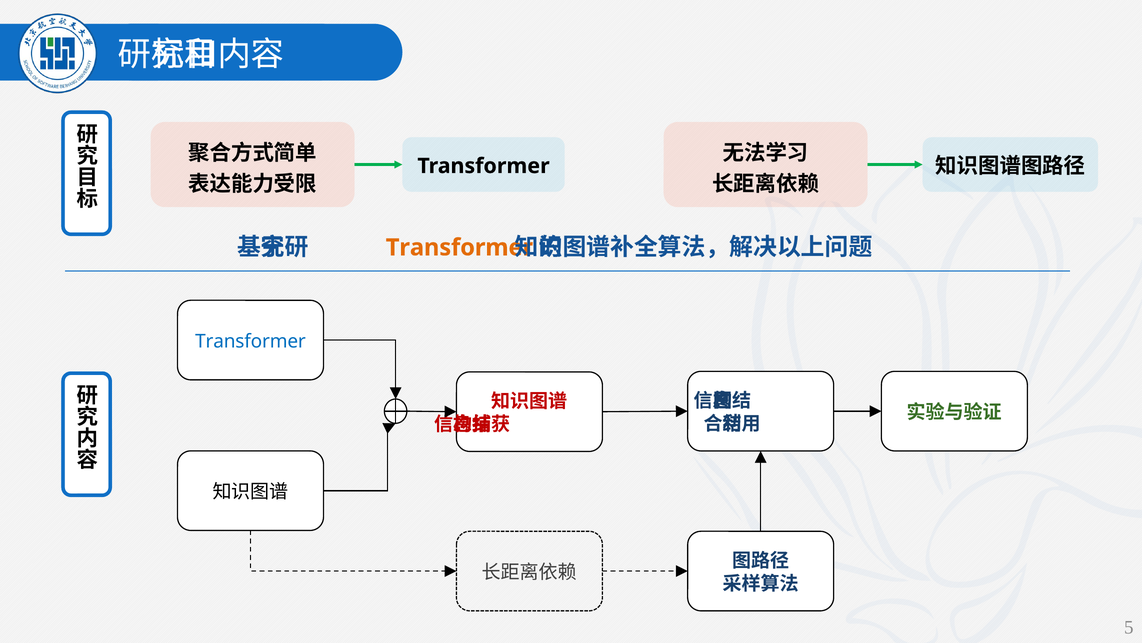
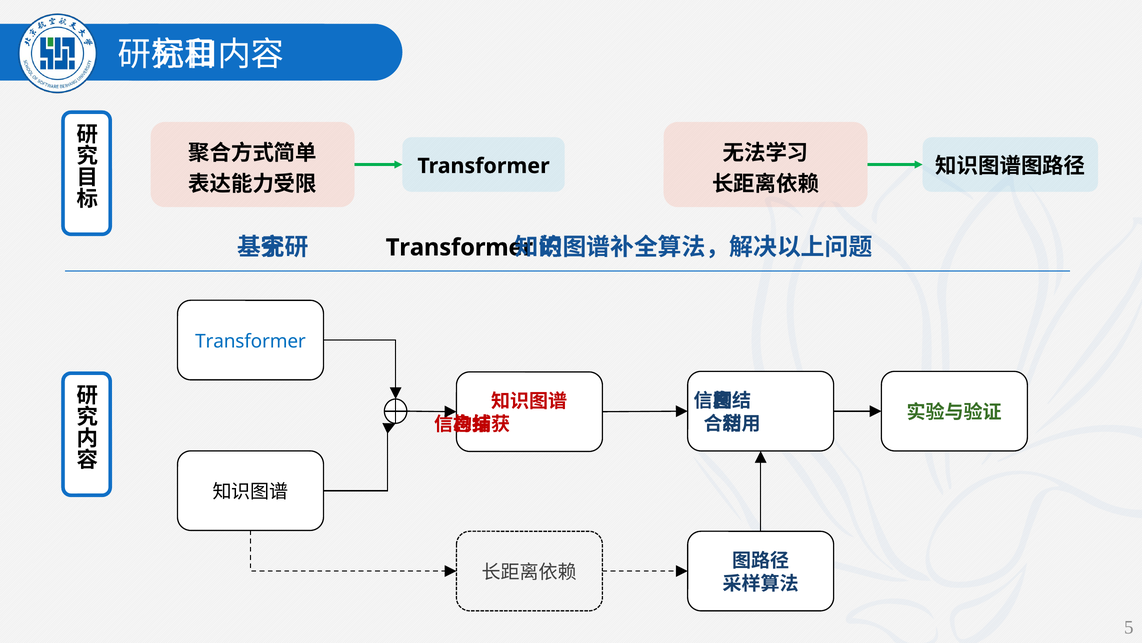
Transformer colour: orange -> black (459, 247)
